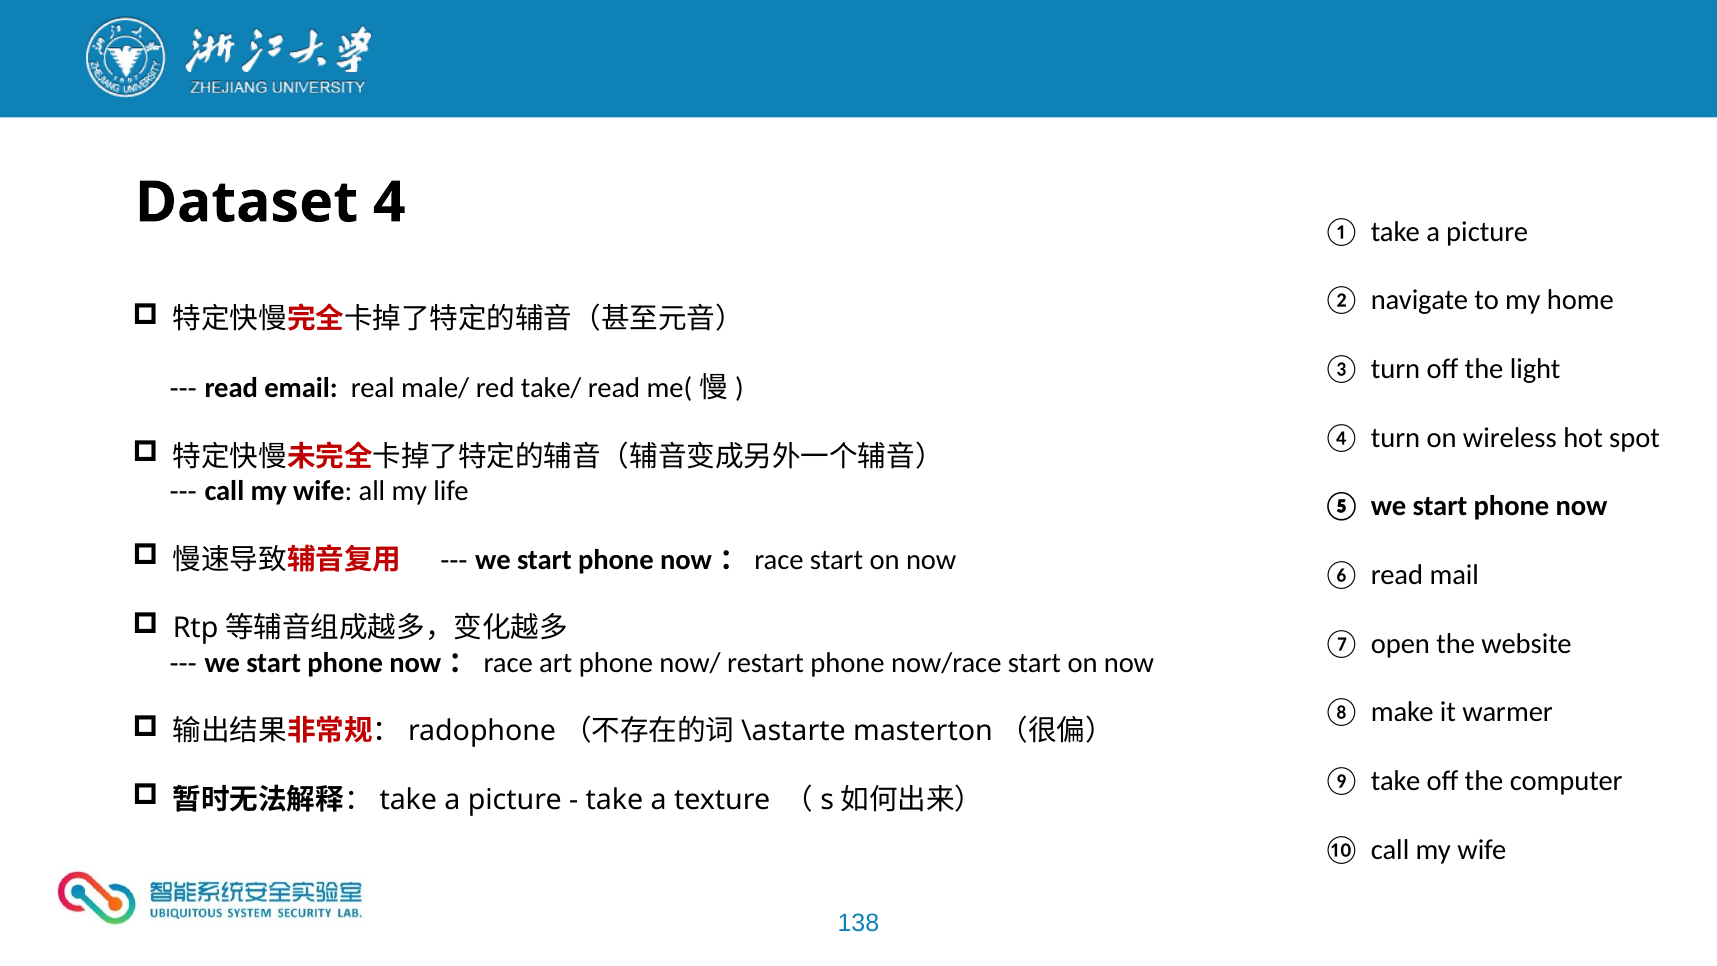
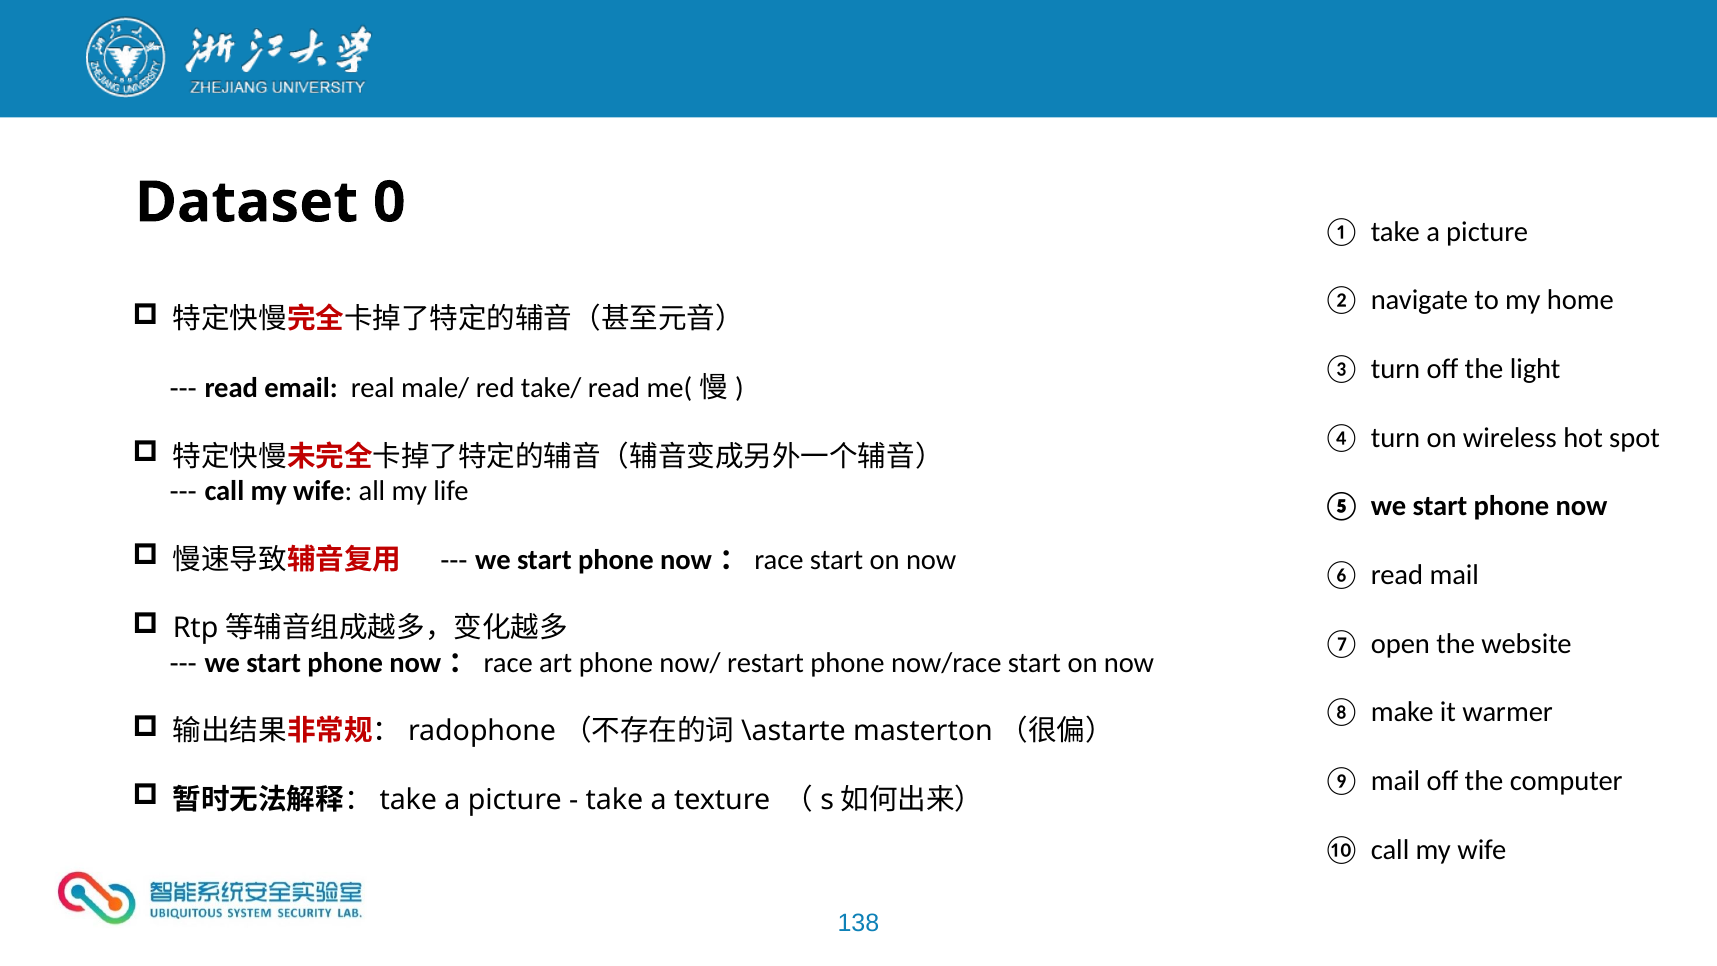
4: 4 -> 0 (389, 203)
take: take -> mail (1396, 781)
